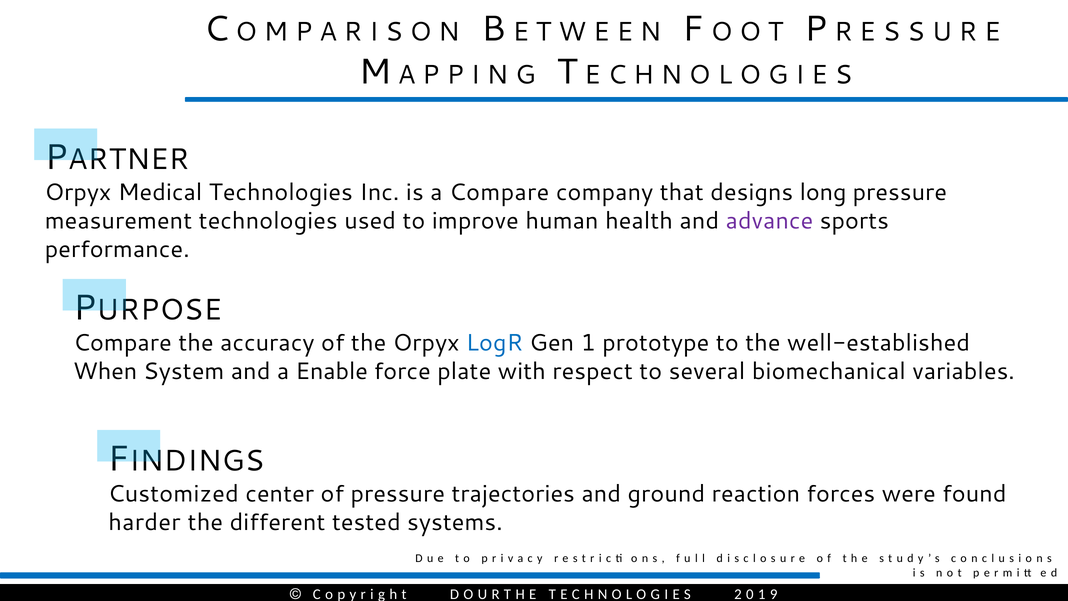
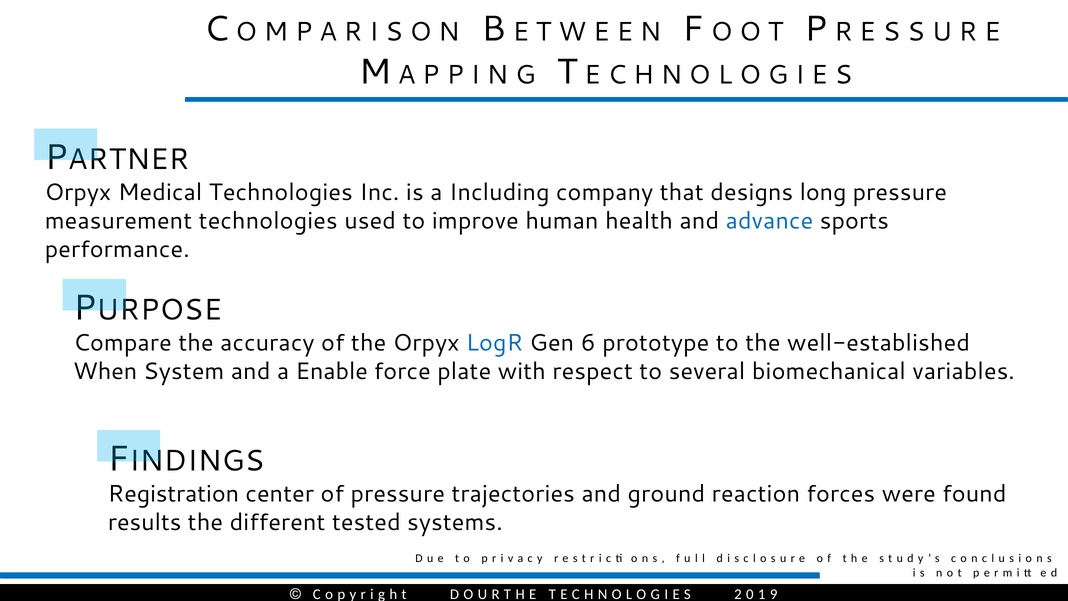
a Compare: Compare -> Including (499, 192)
advance colour: purple -> blue (769, 221)
Gen 1: 1 -> 6 (588, 343)
Customized: Customized -> Registration (173, 494)
harder: harder -> results (145, 522)
